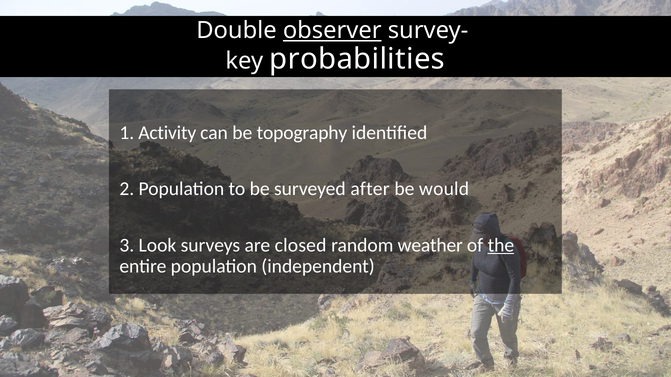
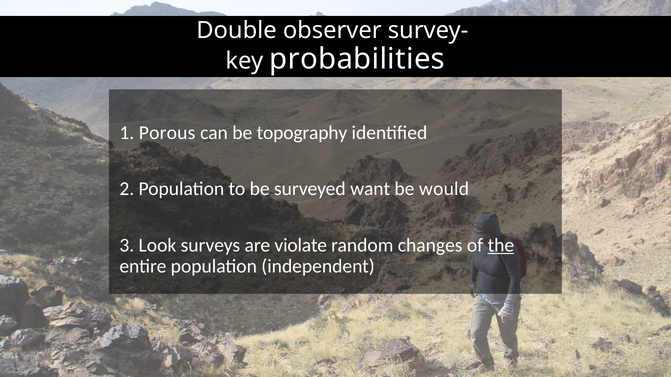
observer underline: present -> none (332, 30)
Activity: Activity -> Porous (167, 133)
after: after -> want (370, 189)
closed: closed -> violate (301, 245)
weather: weather -> changes (430, 245)
